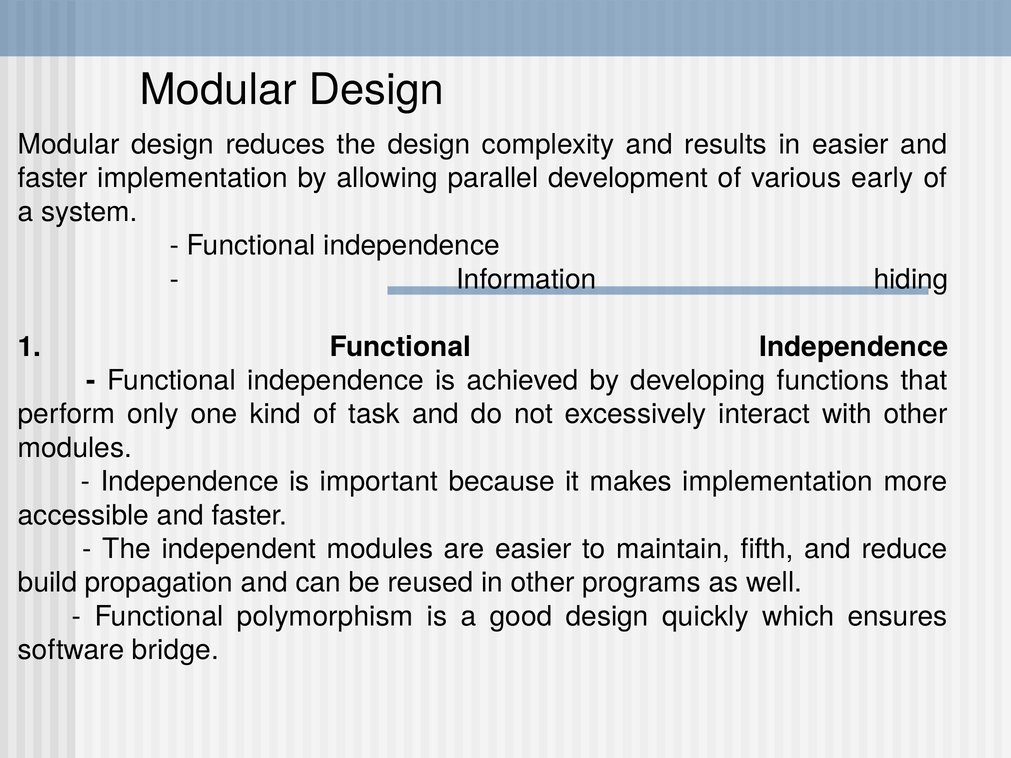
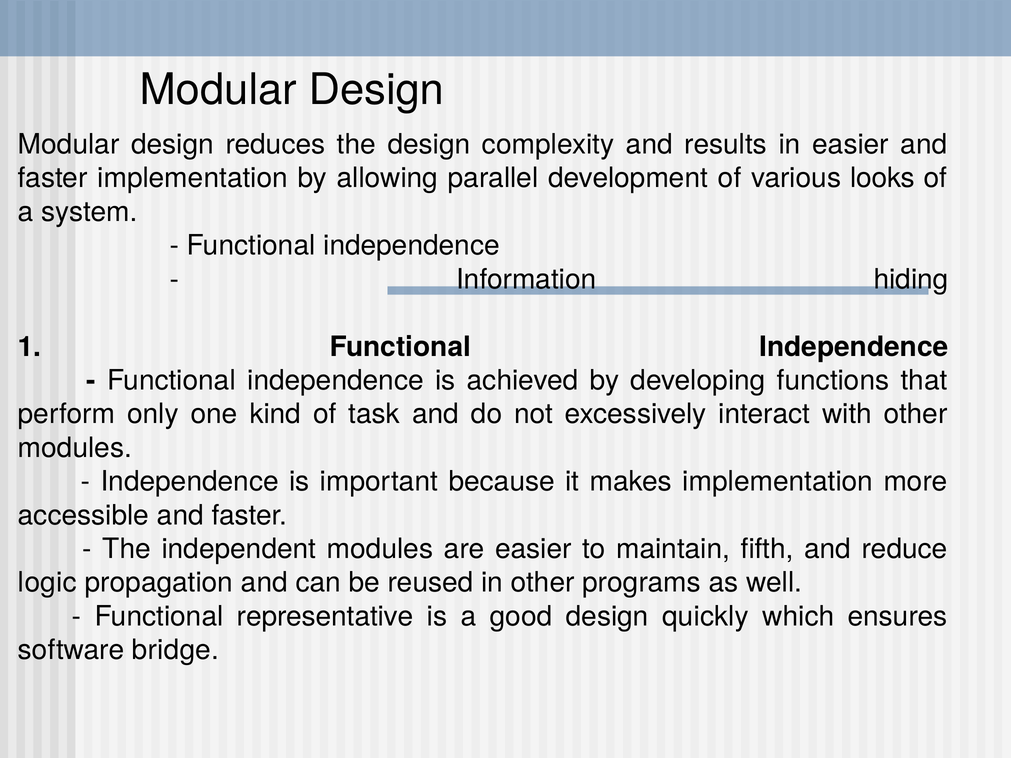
early: early -> looks (883, 178)
build: build -> logic (47, 583)
polymorphism: polymorphism -> representative (325, 617)
